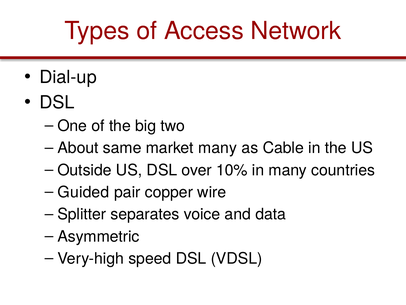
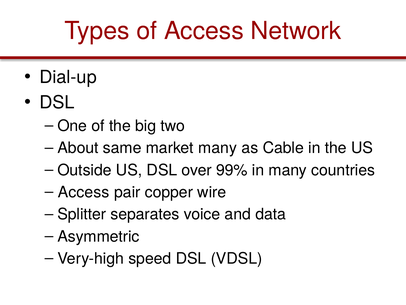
10%: 10% -> 99% (232, 170)
Guided: Guided -> Access (84, 192)
